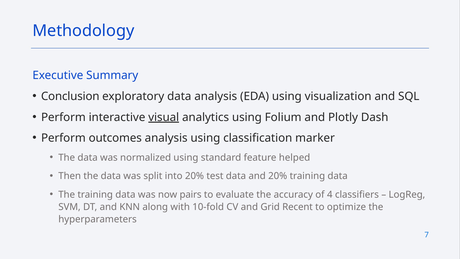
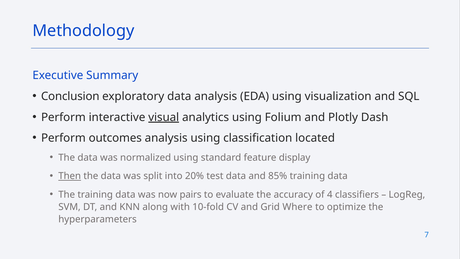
marker: marker -> located (315, 138)
helped: helped -> display (295, 157)
Then underline: none -> present (70, 176)
and 20%: 20% -> 85% (278, 176)
Recent: Recent -> Where (297, 207)
